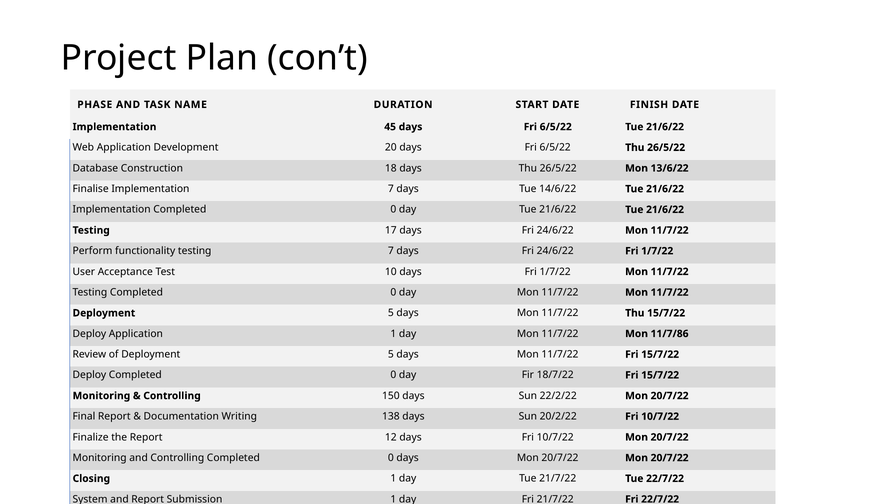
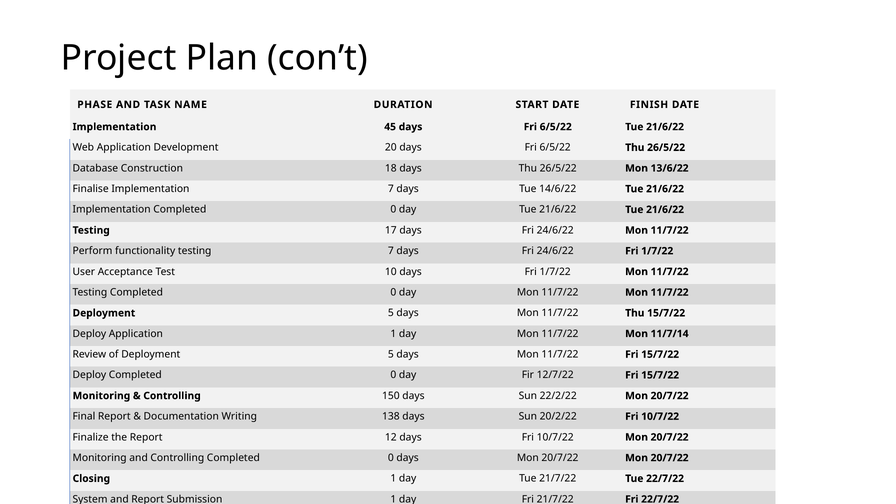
11/7/86: 11/7/86 -> 11/7/14 (670, 334)
18/7/22: 18/7/22 -> 12/7/22 (555, 375)
